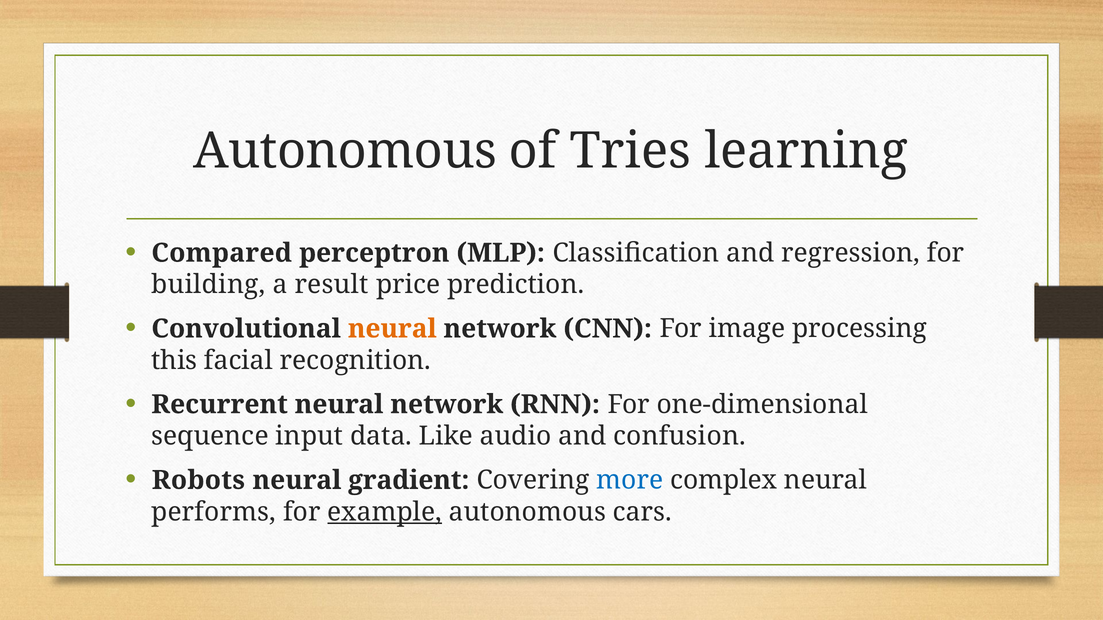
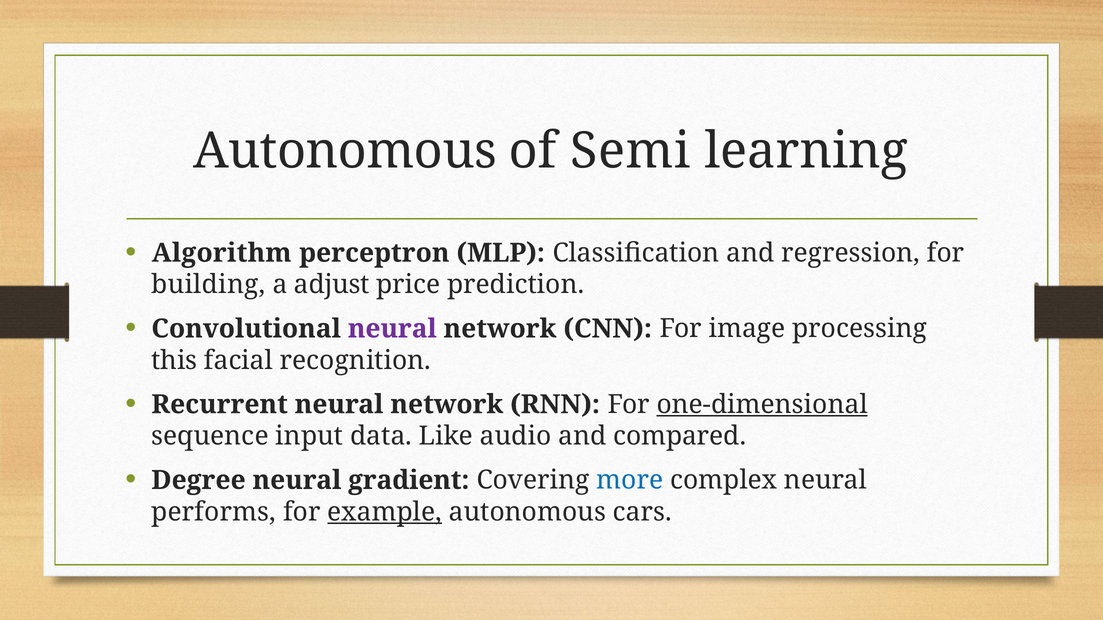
Tries: Tries -> Semi (630, 151)
Compared: Compared -> Algorithm (222, 253)
result: result -> adjust (332, 285)
neural colour: orange -> purple (392, 329)
one-dimensional underline: none -> present (762, 405)
confusion: confusion -> compared (680, 436)
Robots: Robots -> Degree (198, 481)
